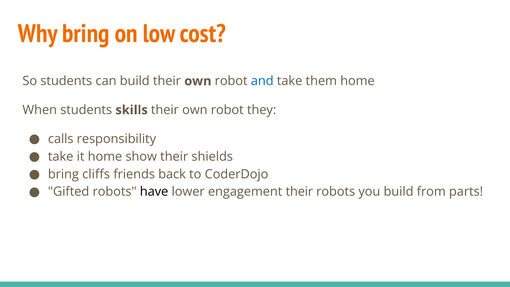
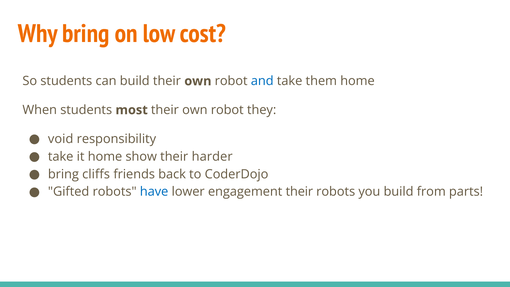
skills: skills -> most (132, 110)
calls: calls -> void (61, 139)
shields: shields -> harder (212, 156)
have colour: black -> blue (154, 192)
